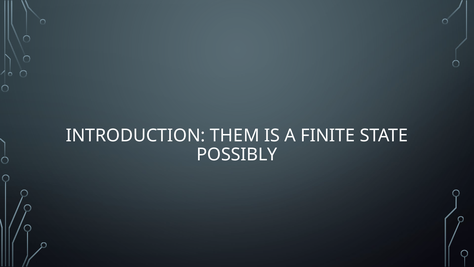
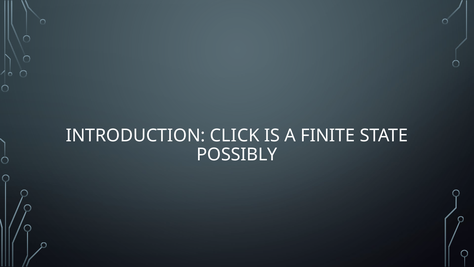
THEM: THEM -> CLICK (235, 135)
